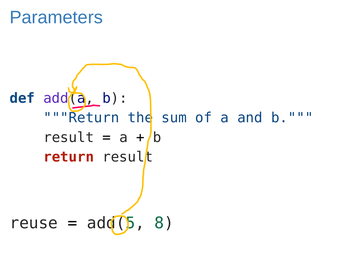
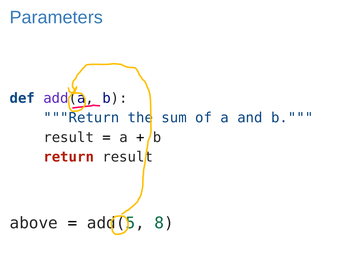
reuse: reuse -> above (34, 224)
